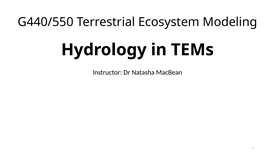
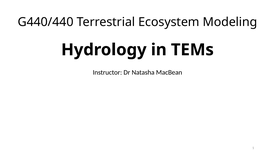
G440/550: G440/550 -> G440/440 (46, 22)
